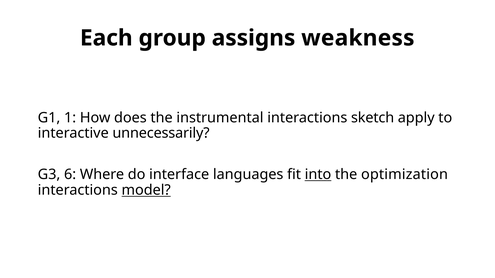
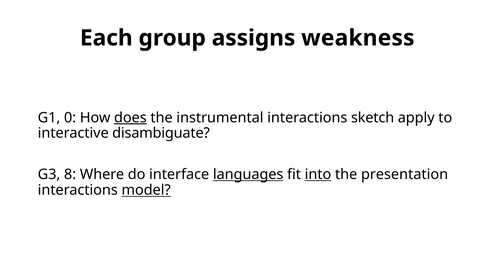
1: 1 -> 0 (70, 118)
does underline: none -> present (130, 118)
unnecessarily: unnecessarily -> disambiguate (161, 133)
6: 6 -> 8 (70, 175)
languages underline: none -> present (248, 175)
optimization: optimization -> presentation (405, 175)
